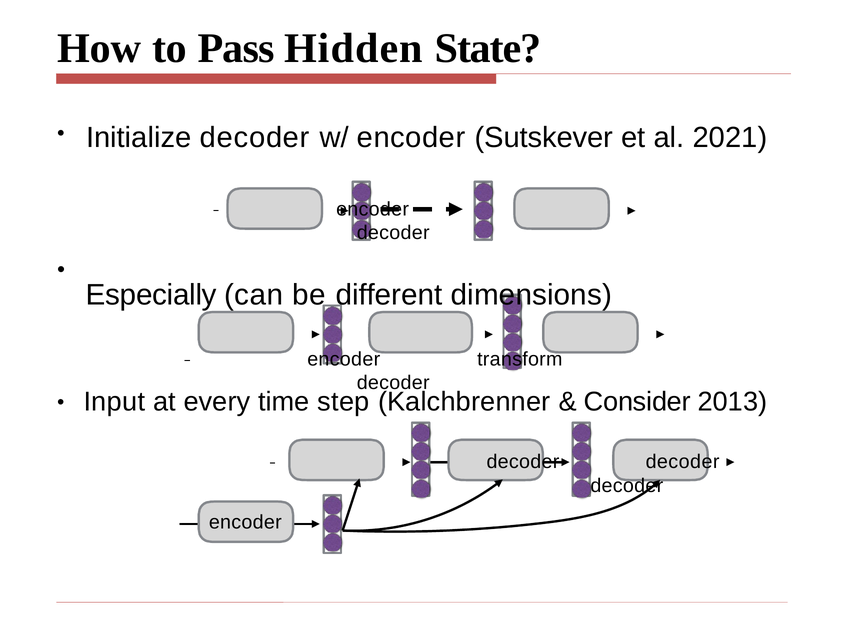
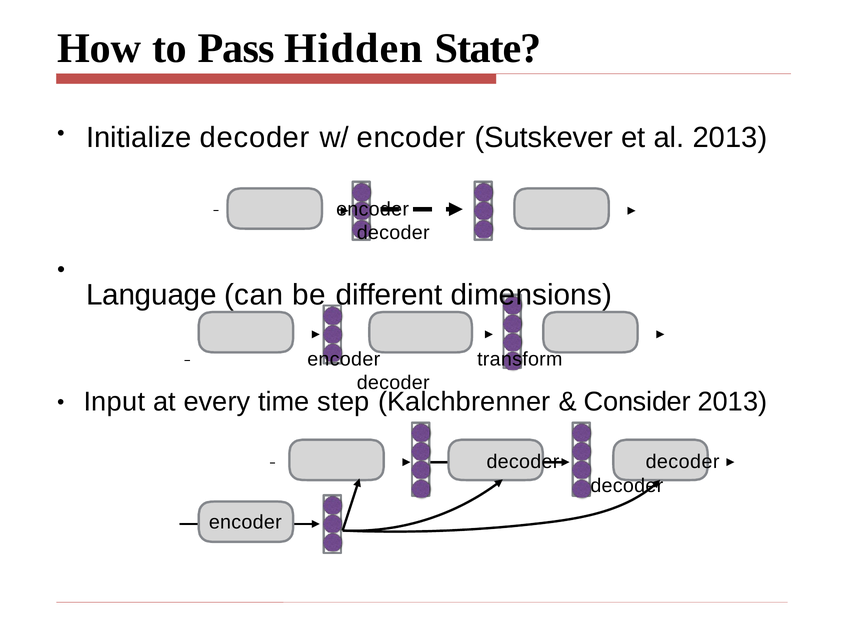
al 2021: 2021 -> 2013 (730, 138)
Especially: Especially -> Language (151, 295)
